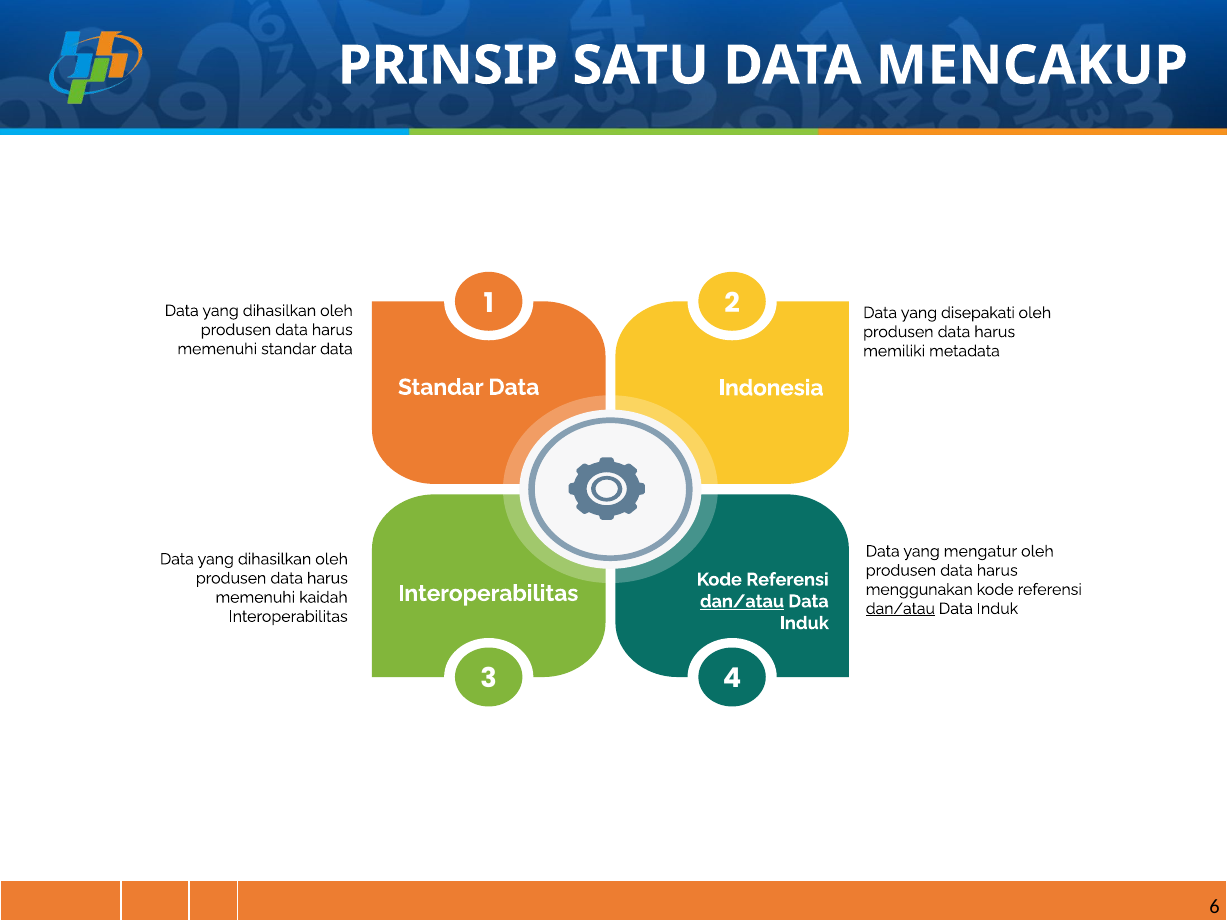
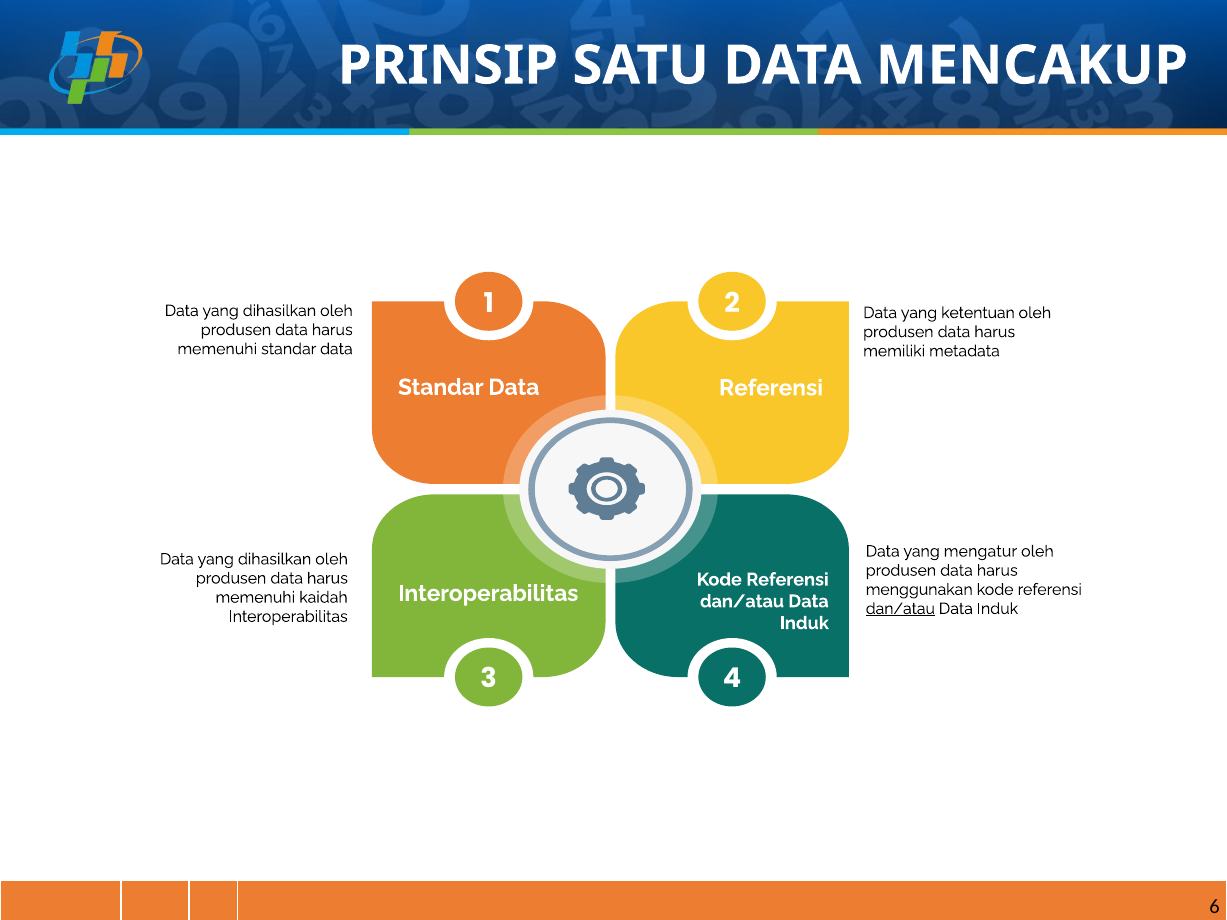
disepakati: disepakati -> ketentuan (978, 313)
Data Indonesia: Indonesia -> Referensi (771, 388)
dan/atau underline: present -> none (742, 601)
